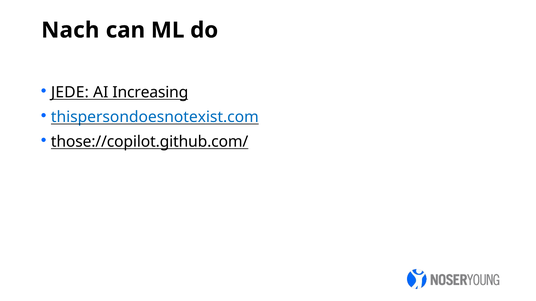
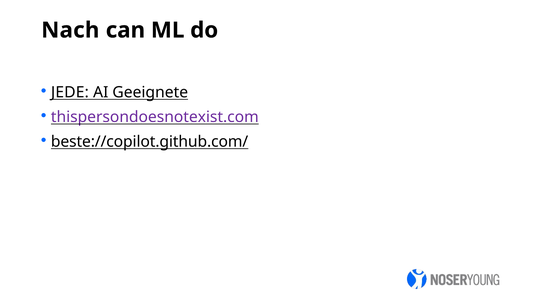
Increasing: Increasing -> Geeignete (150, 92)
thispersondoesnotexist.com colour: blue -> purple (155, 117)
those://copilot.github.com/: those://copilot.github.com/ -> beste://copilot.github.com/ (150, 142)
